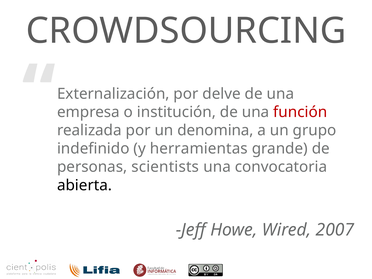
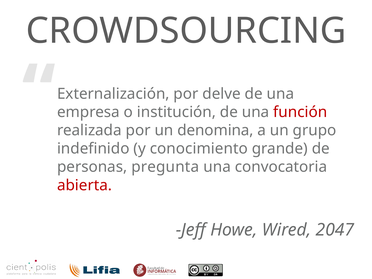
herramientas: herramientas -> conocimiento (199, 149)
scientists: scientists -> pregunta (165, 167)
abierta colour: black -> red (84, 185)
2007: 2007 -> 2047 (335, 230)
